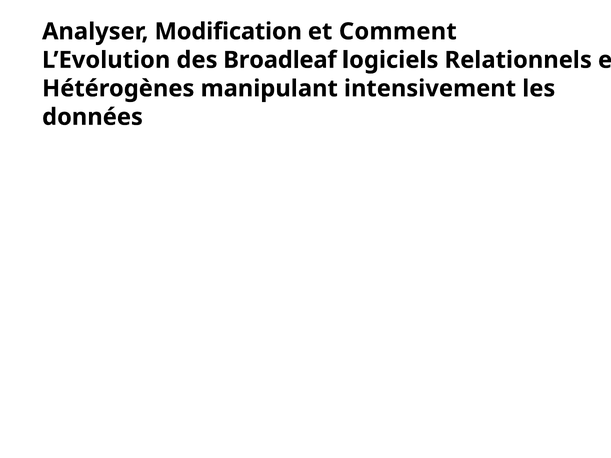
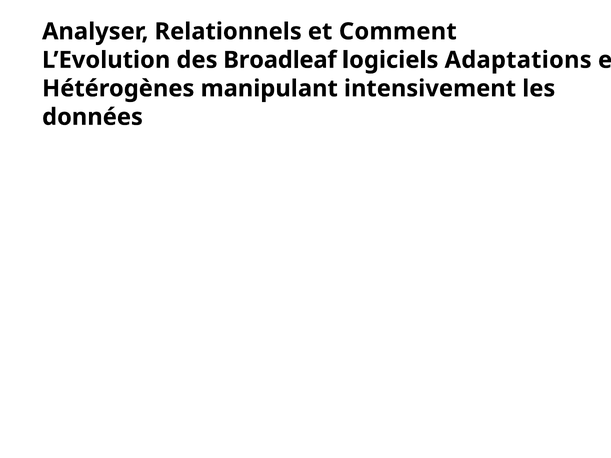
Modification: Modification -> Relationnels (228, 32)
Relationnels: Relationnels -> Adaptations (518, 60)
